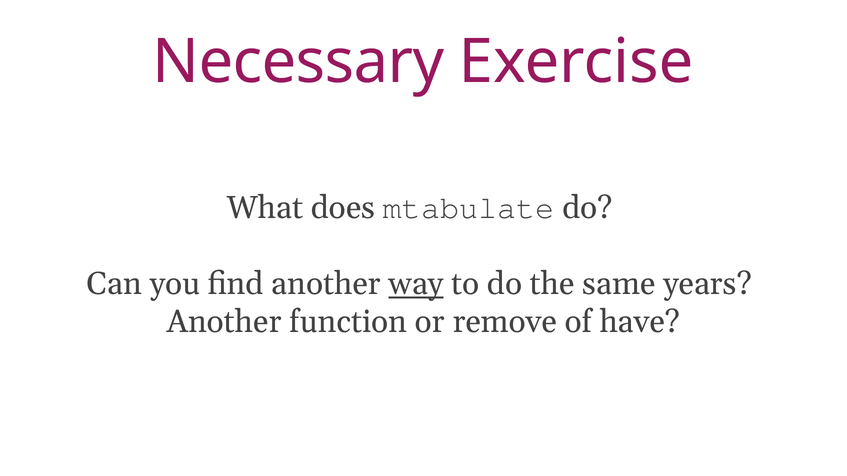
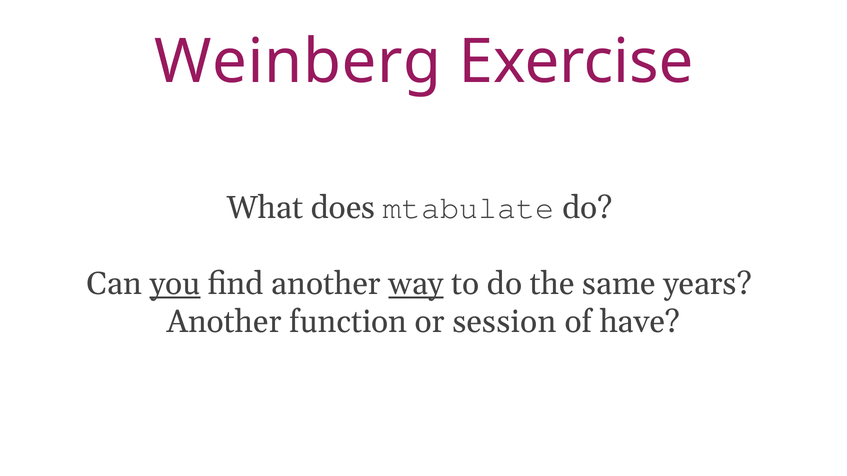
Necessary: Necessary -> Weinberg (298, 62)
you underline: none -> present (175, 284)
remove: remove -> session (505, 322)
